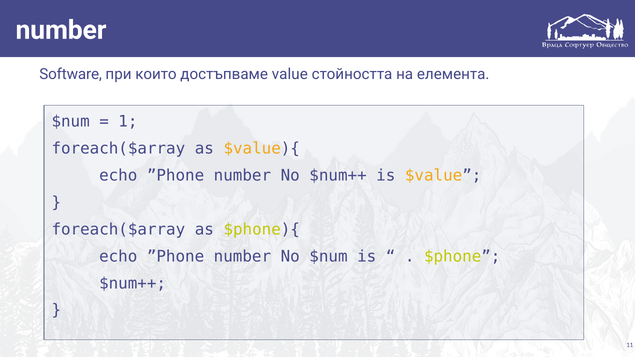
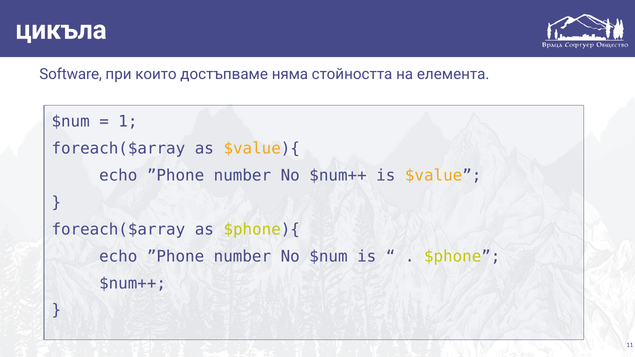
number: number -> цикъла (61, 30)
value: value -> няма (290, 74)
